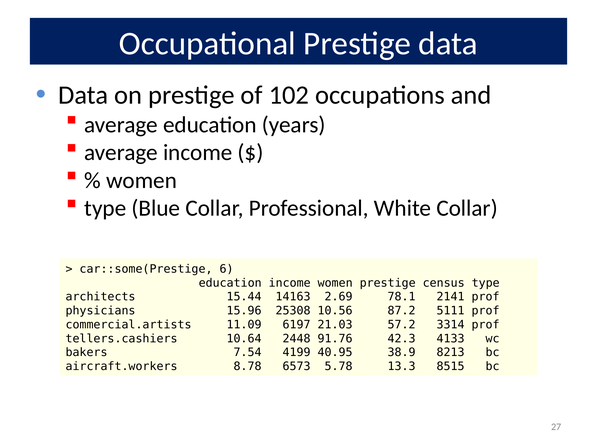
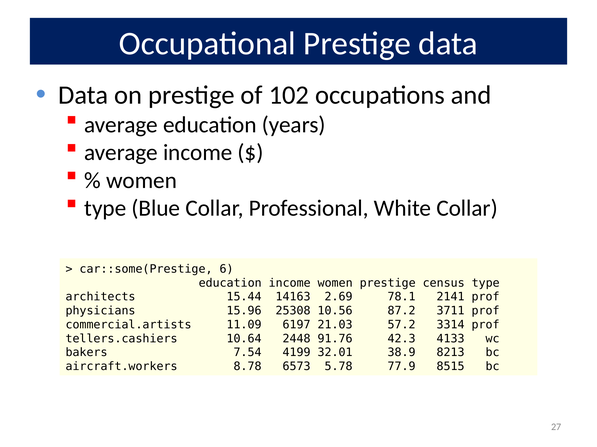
5111: 5111 -> 3711 (451, 311)
40.95: 40.95 -> 32.01 (335, 353)
13.3: 13.3 -> 77.9 (402, 367)
